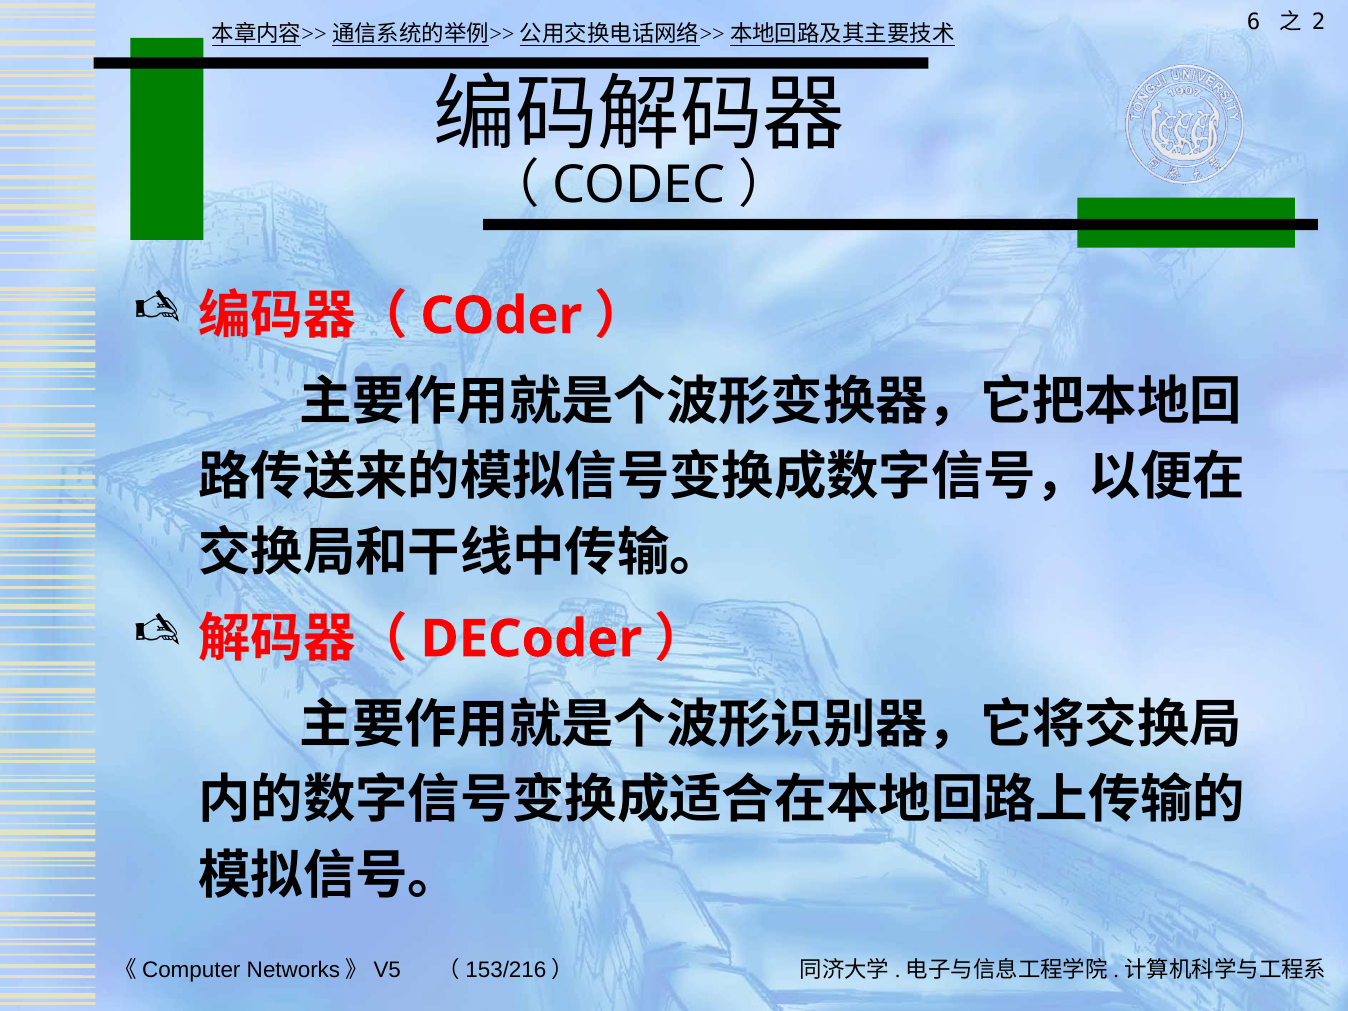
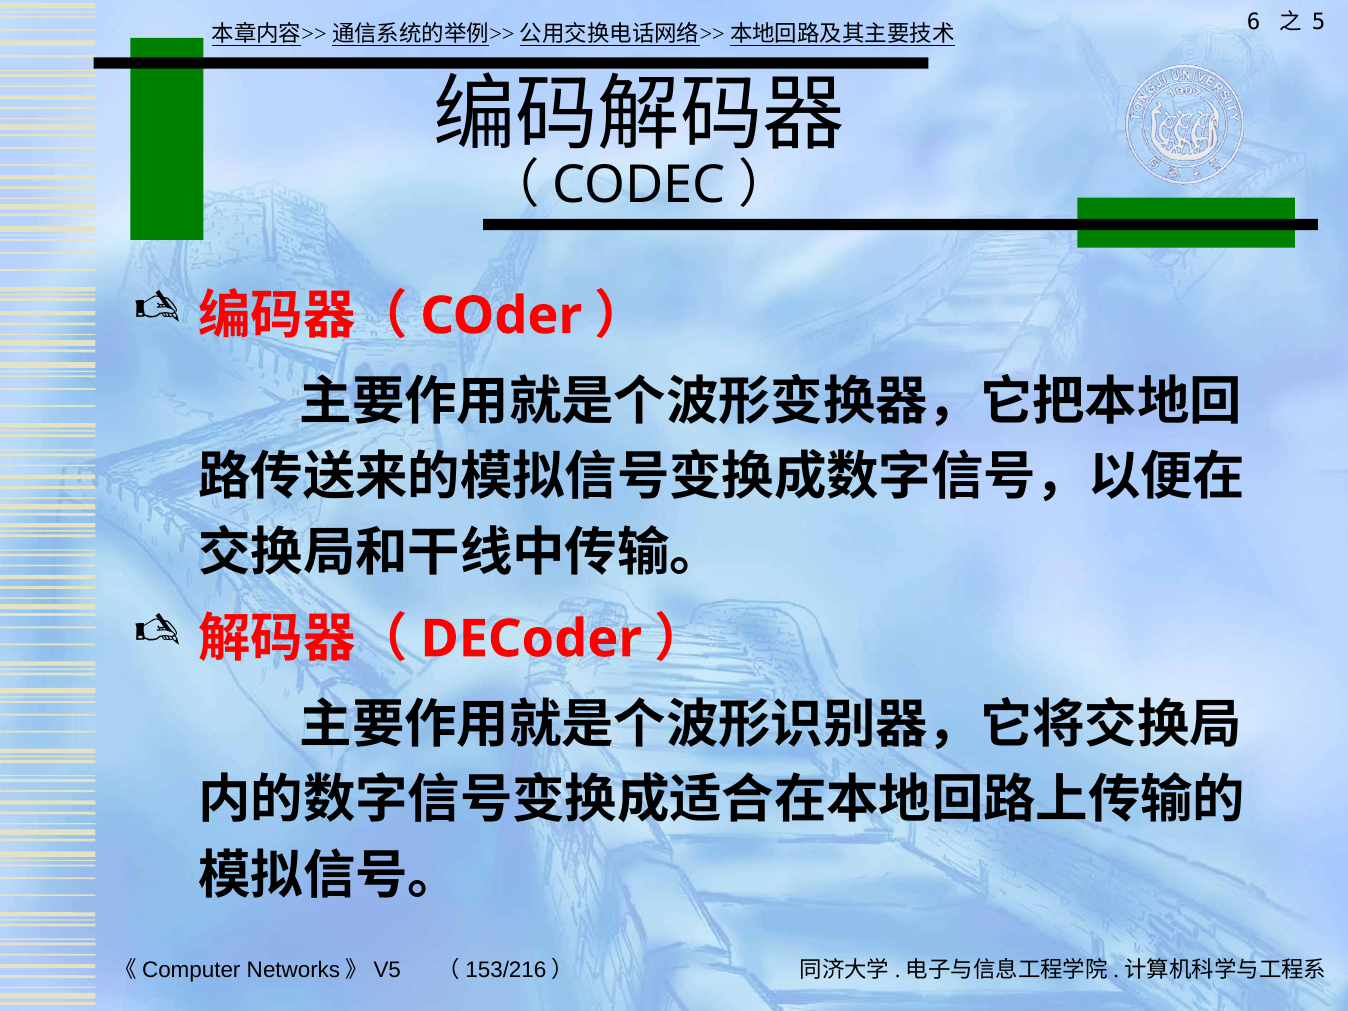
2: 2 -> 5 (1319, 22)
